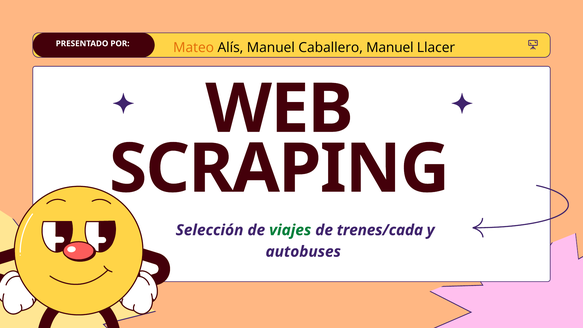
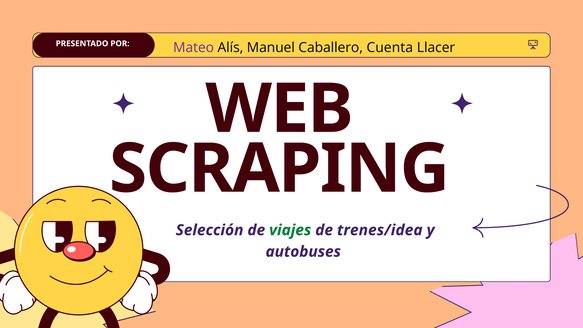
Mateo colour: orange -> purple (194, 48)
Caballero Manuel: Manuel -> Cuenta (390, 48)
trenes/cada: trenes/cada -> trenes/idea (380, 230)
